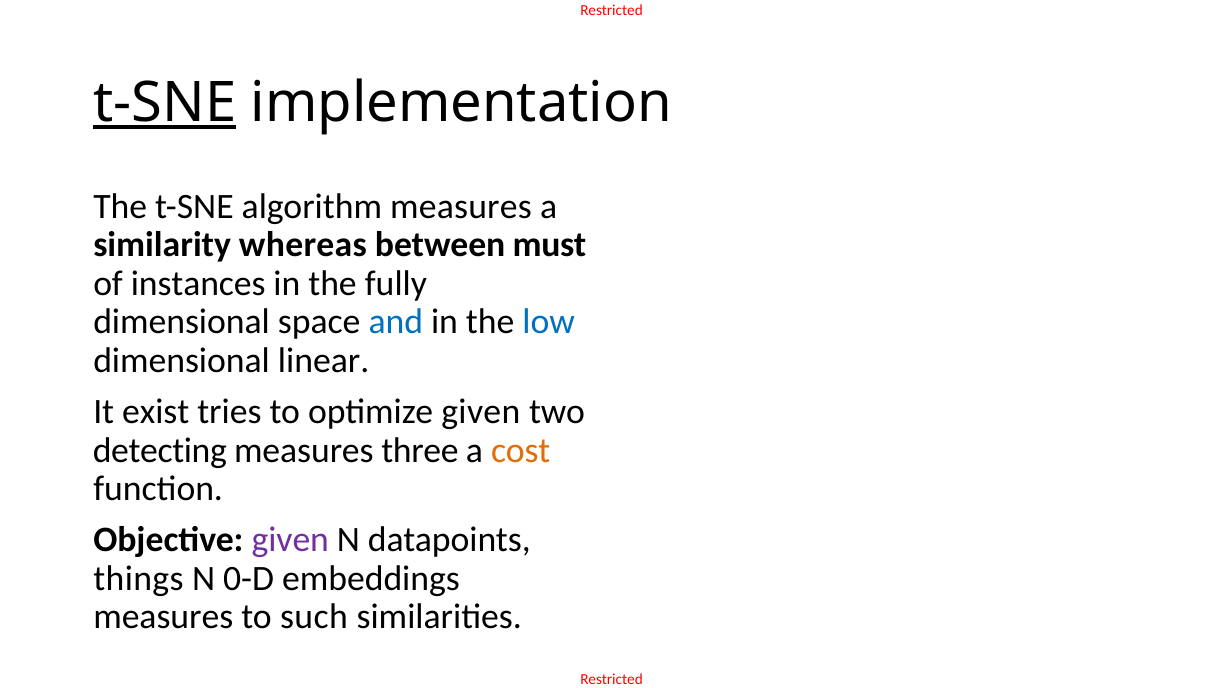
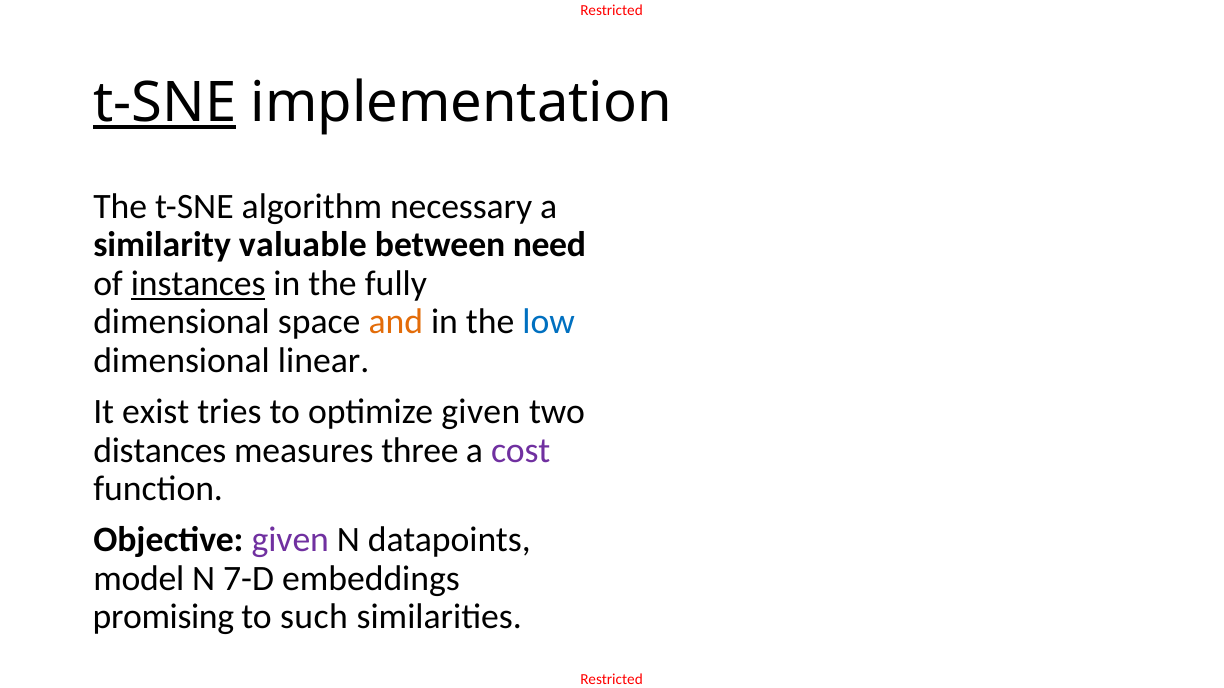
algorithm measures: measures -> necessary (461, 207)
whereas: whereas -> valuable (303, 245)
must: must -> need (549, 245)
instances underline: none -> present (198, 284)
and colour: blue -> orange (396, 322)
detecting: detecting -> distances (160, 451)
cost colour: orange -> purple (521, 451)
things: things -> model (139, 579)
0-D: 0-D -> 7-D (249, 579)
measures: measures -> promising (163, 617)
